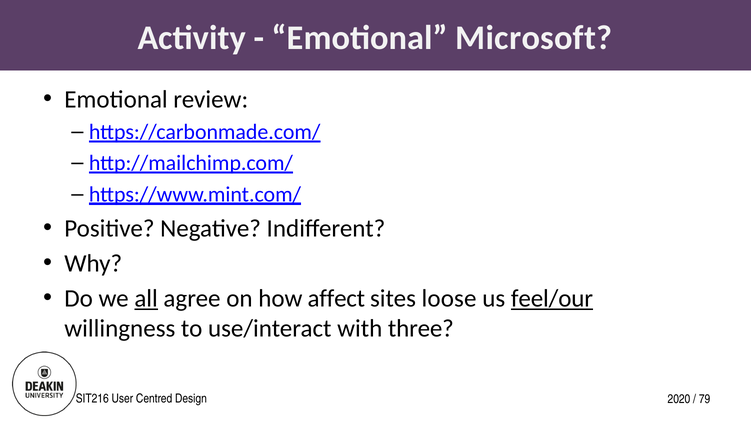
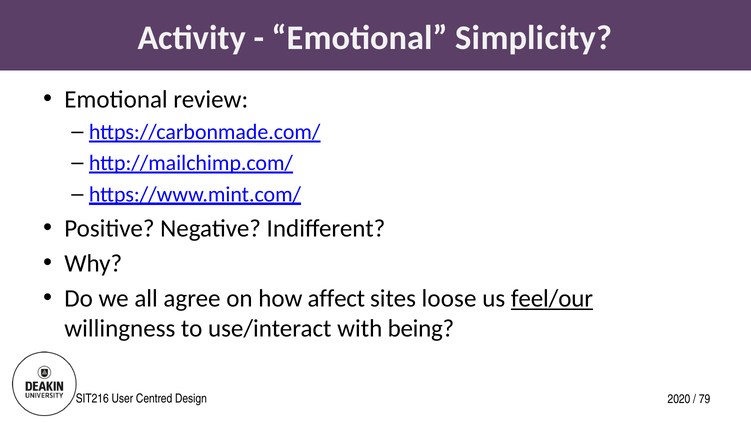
Microsoft: Microsoft -> Simplicity (534, 38)
all underline: present -> none (146, 298)
three: three -> being (421, 328)
